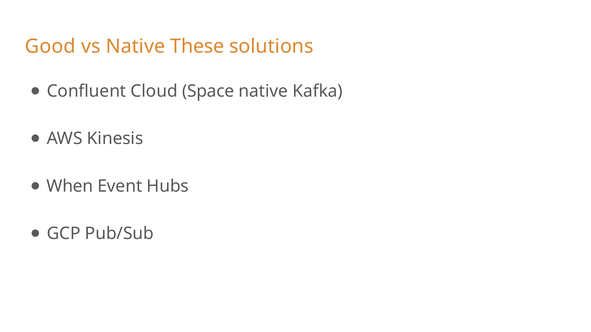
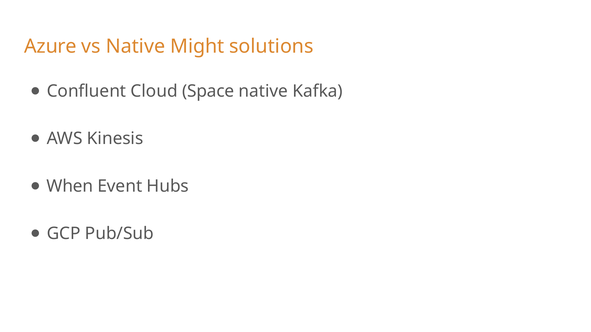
Good: Good -> Azure (50, 46)
These: These -> Might (197, 46)
